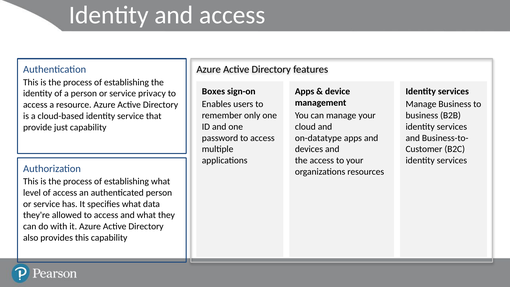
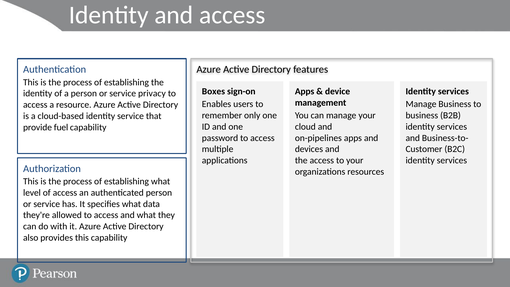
just: just -> fuel (61, 127)
on-datatype: on-datatype -> on-pipelines (318, 138)
